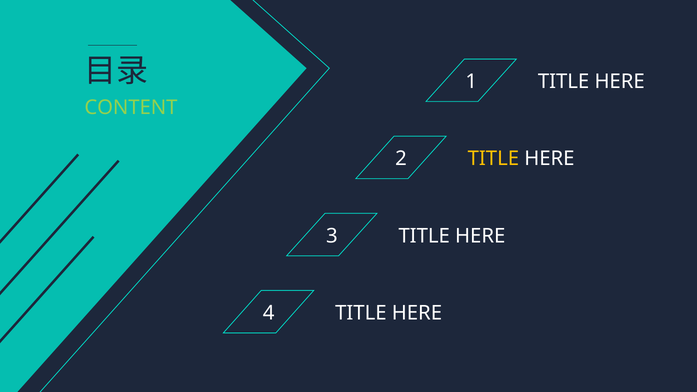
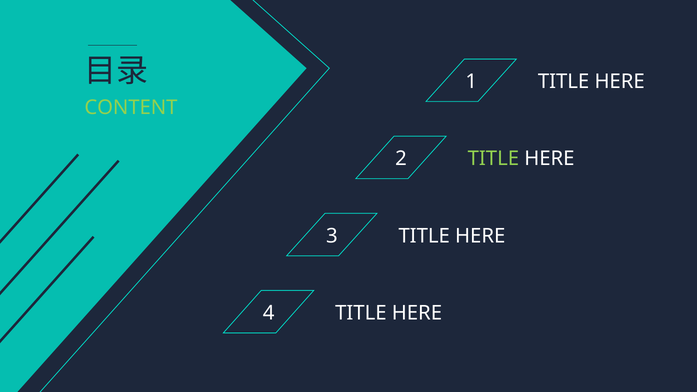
TITLE colour: yellow -> light green (493, 159)
